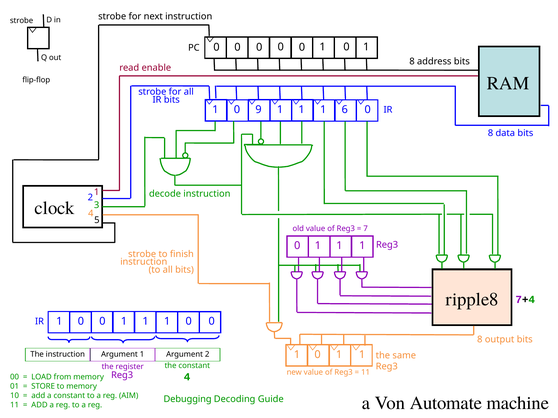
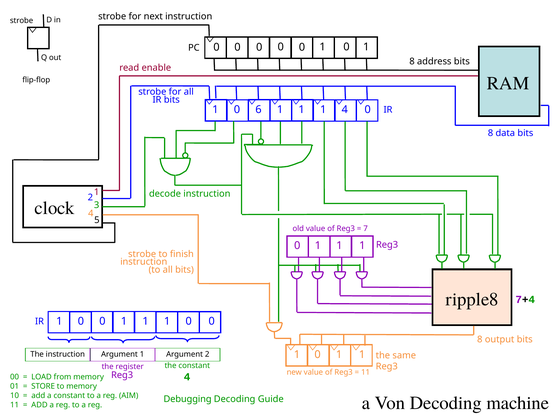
9: 9 -> 6 (258, 110)
6: 6 -> 4 (345, 110)
Von Automate: Automate -> Decoding (446, 404)
